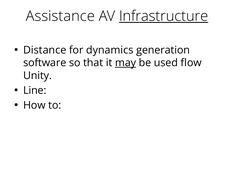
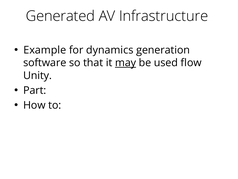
Assistance: Assistance -> Generated (60, 16)
Infrastructure underline: present -> none (164, 16)
Distance: Distance -> Example (45, 50)
Line: Line -> Part (35, 90)
